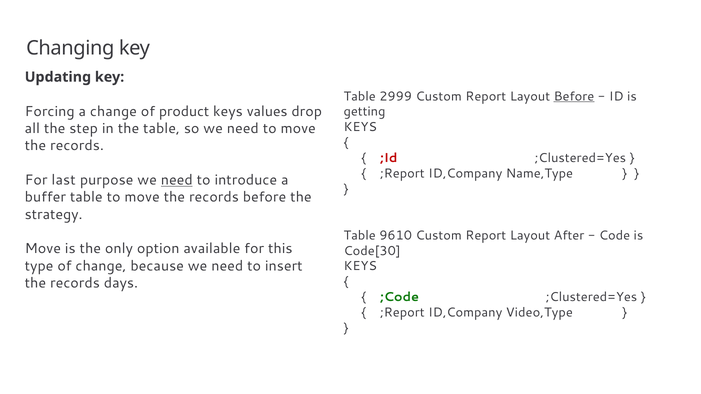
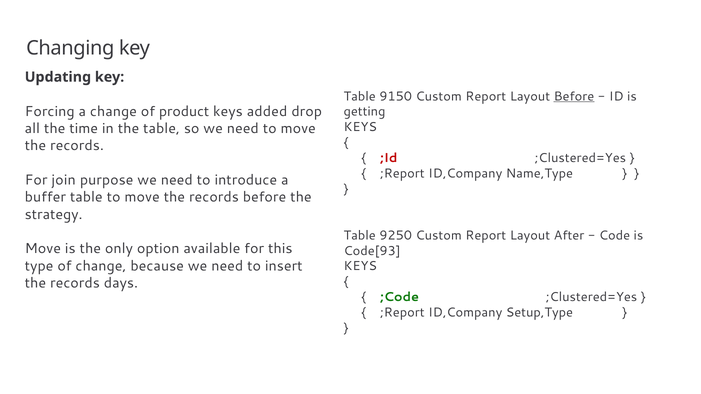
2999: 2999 -> 9150 (396, 96)
values: values -> added (267, 111)
step: step -> time (84, 129)
last: last -> join (64, 180)
need underline: present -> none (177, 180)
9610: 9610 -> 9250 (396, 235)
Code[30: Code[30 -> Code[93 (372, 251)
Video,Type: Video,Type -> Setup,Type (539, 313)
